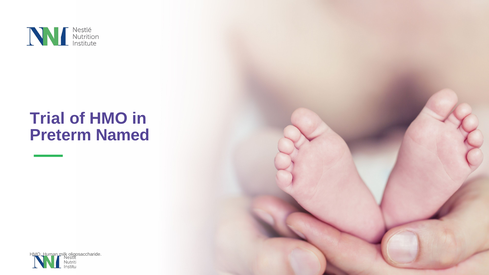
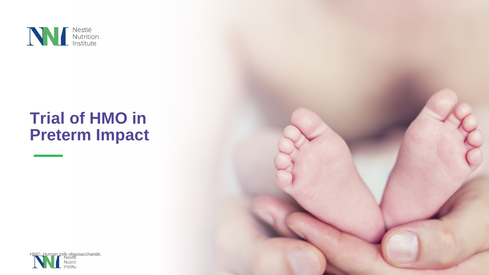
Named: Named -> Impact (122, 135)
